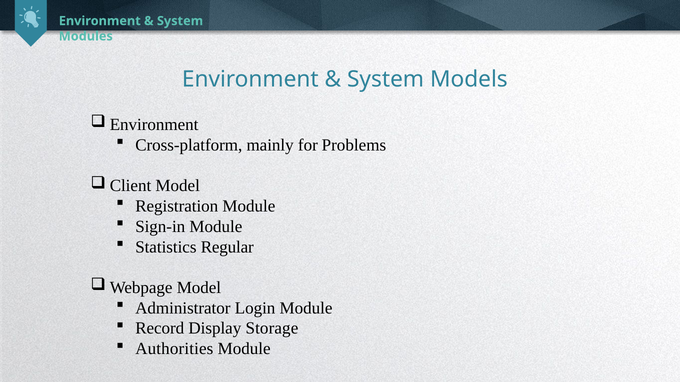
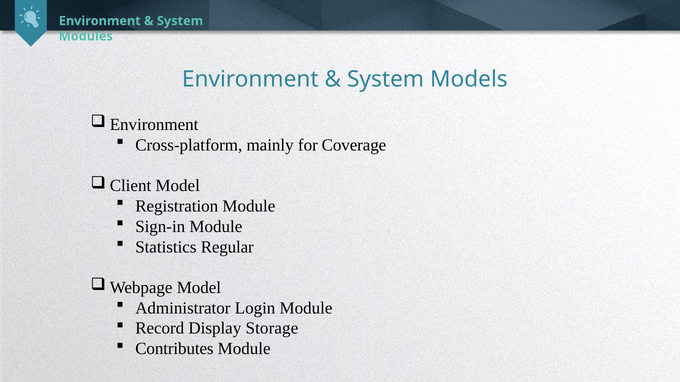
Problems: Problems -> Coverage (354, 145)
Authorities: Authorities -> Contributes (174, 349)
